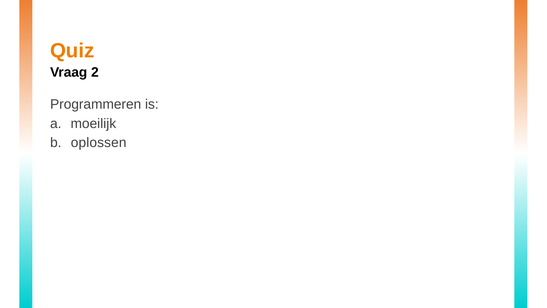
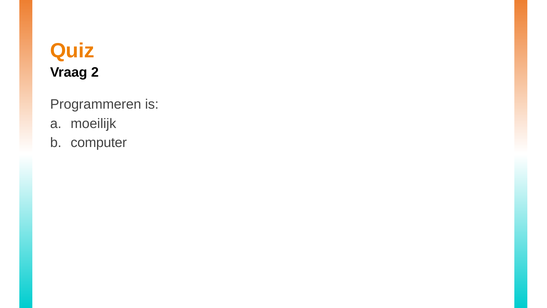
oplossen: oplossen -> computer (99, 143)
